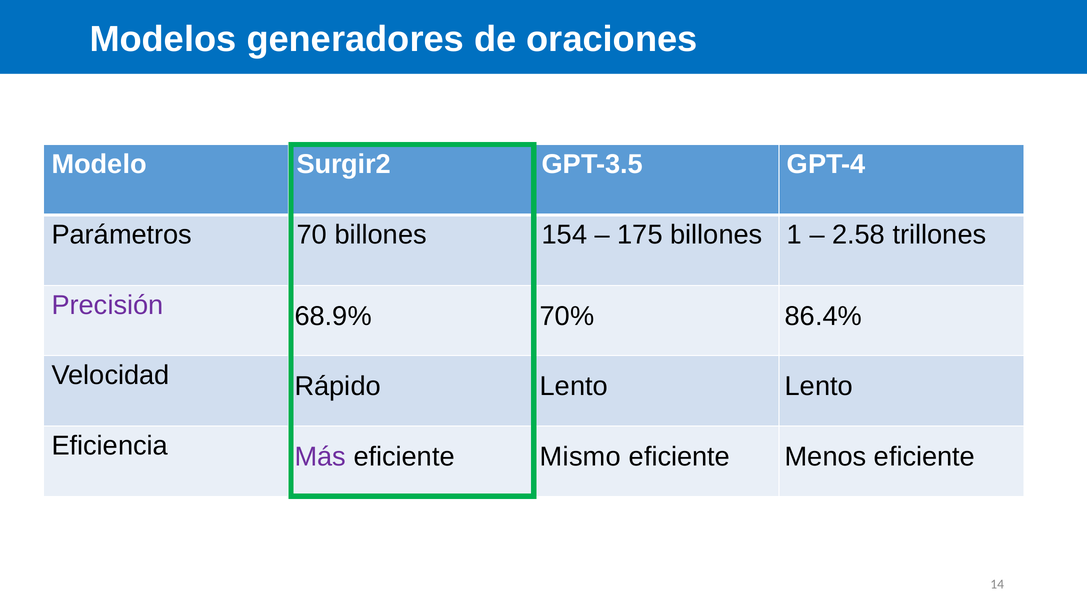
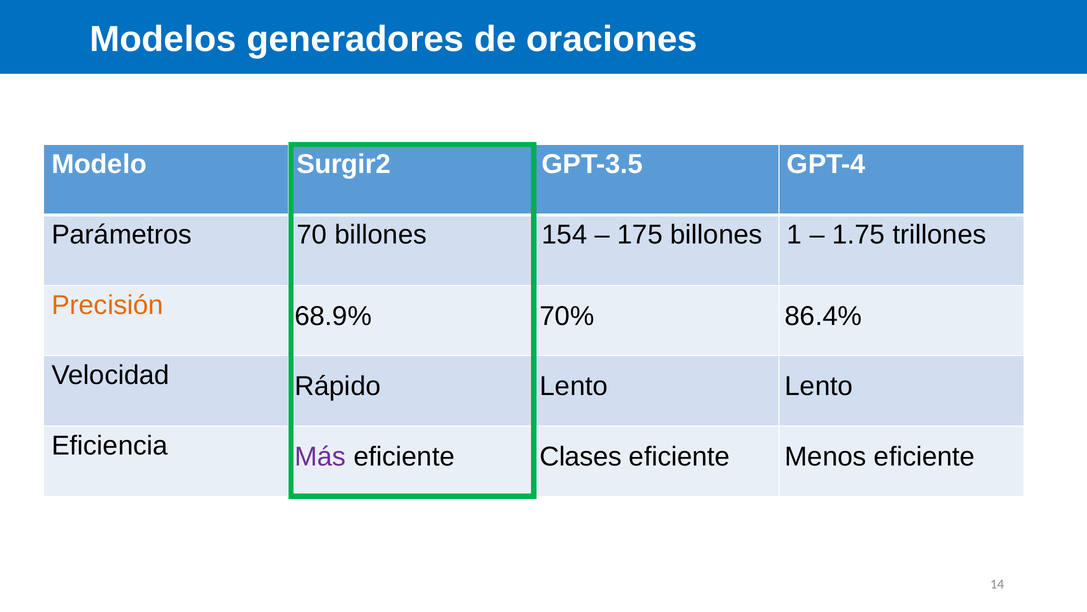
2.58: 2.58 -> 1.75 (859, 235)
Precisión colour: purple -> orange (108, 305)
Mismo: Mismo -> Clases (581, 456)
